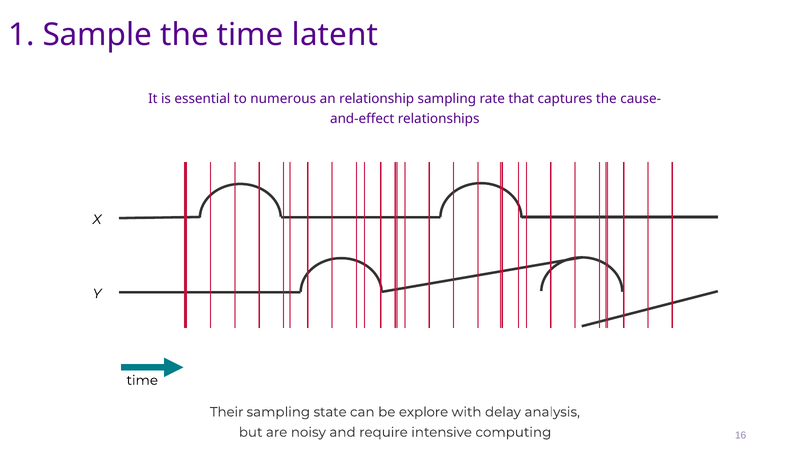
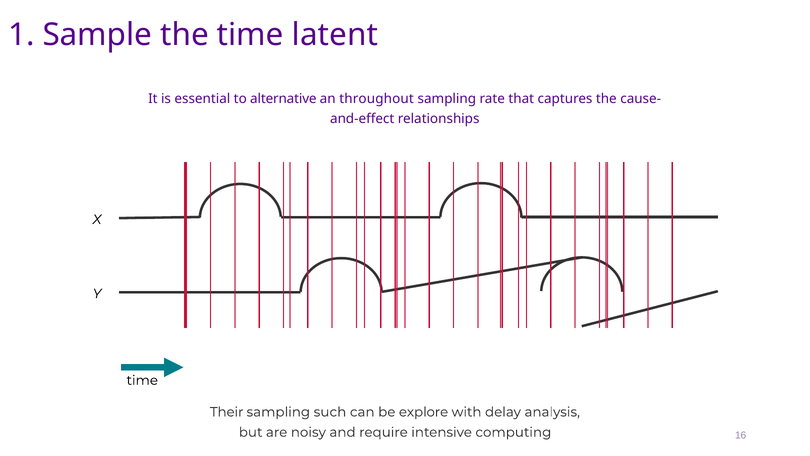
numerous: numerous -> alternative (283, 99)
relationship: relationship -> throughout (377, 99)
state: state -> such (330, 412)
